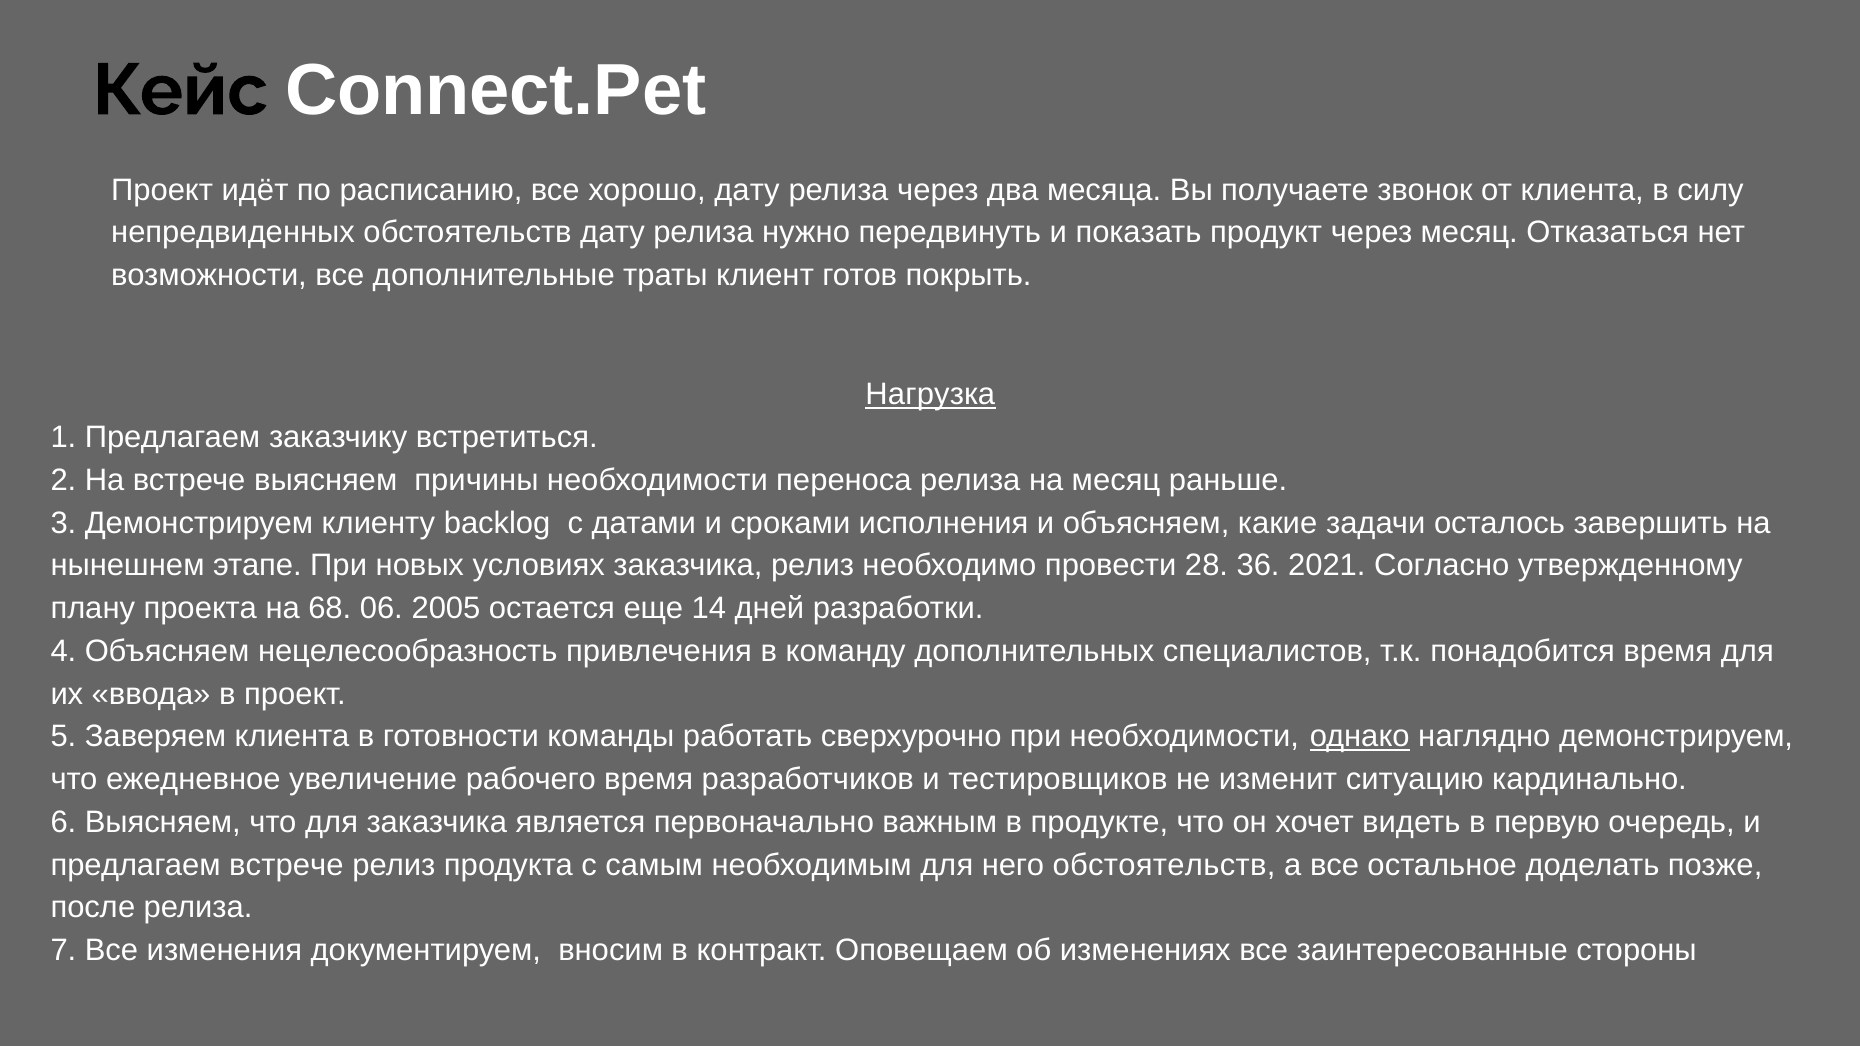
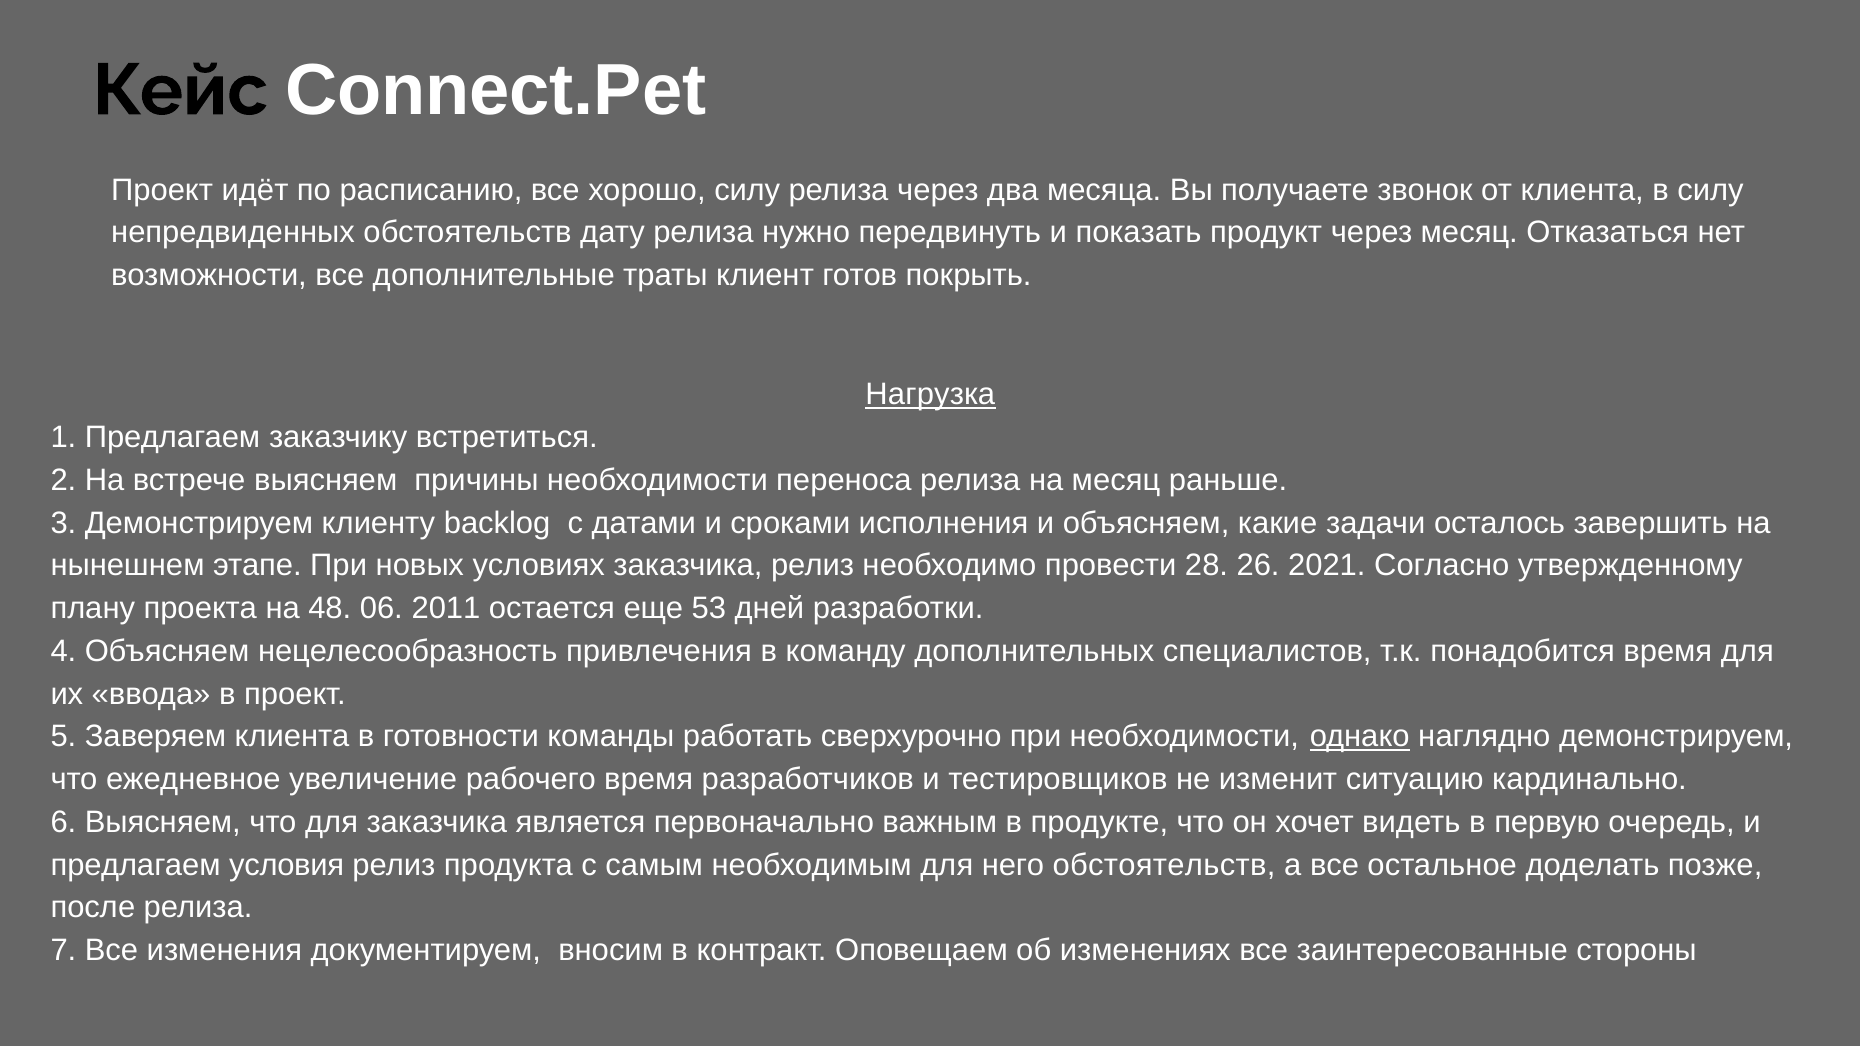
хорошо дату: дату -> силу (747, 190)
36: 36 -> 26 (1258, 566)
68: 68 -> 48 (330, 609)
2005: 2005 -> 2011 (446, 609)
14: 14 -> 53 (709, 609)
предлагаем встрече: встрече -> условия (287, 865)
